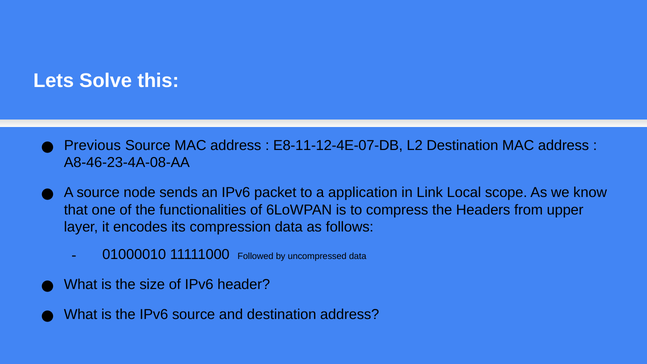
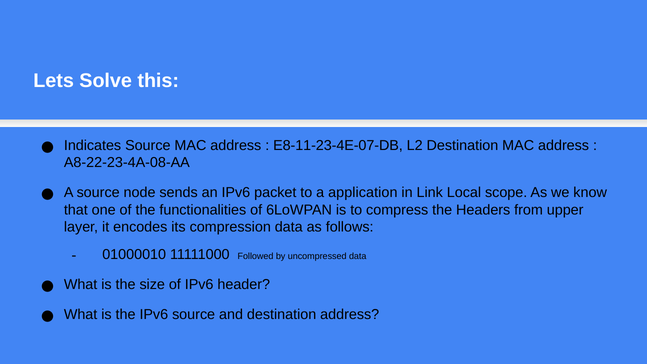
Previous: Previous -> Indicates (93, 145)
E8-11-12-4E-07-DB: E8-11-12-4E-07-DB -> E8-11-23-4E-07-DB (338, 145)
A8-46-23-4A-08-AA: A8-46-23-4A-08-AA -> A8-22-23-4A-08-AA (127, 163)
